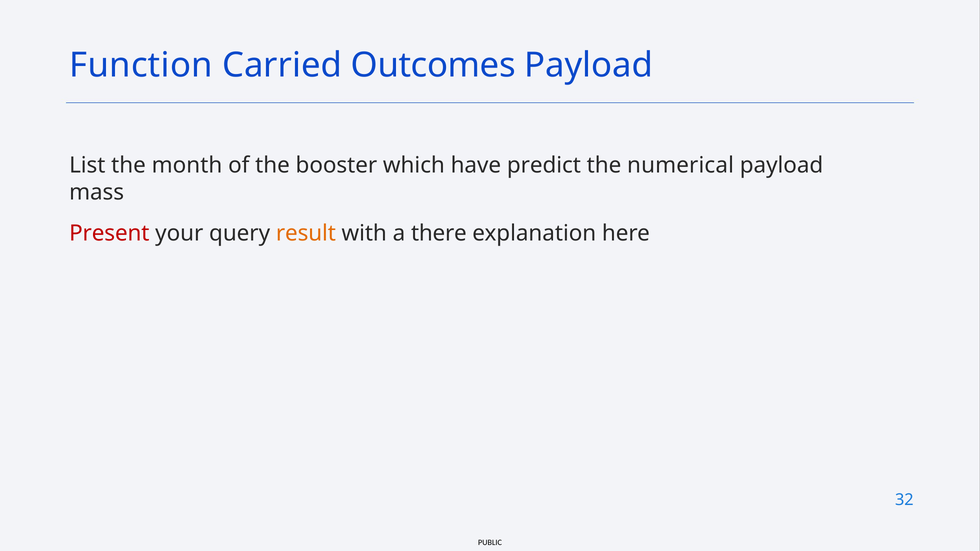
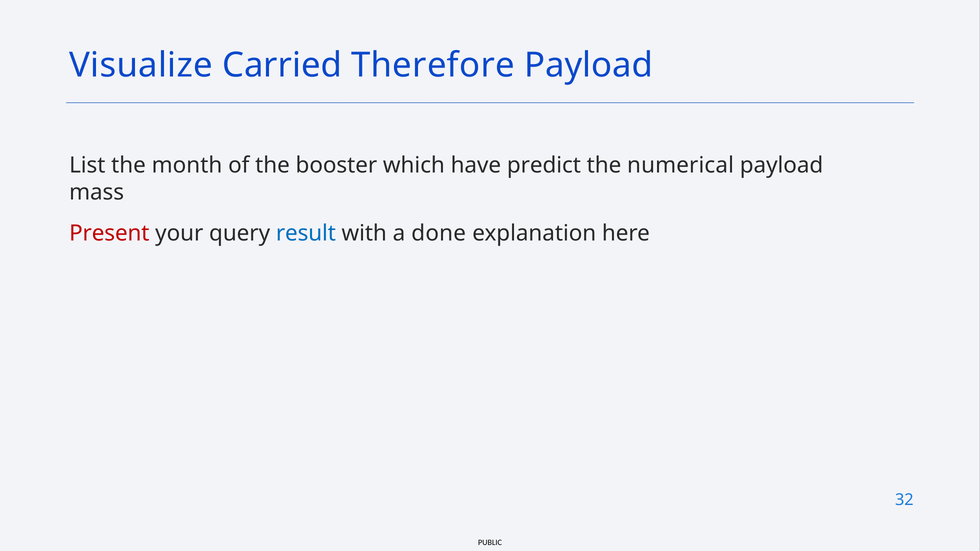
Function: Function -> Visualize (141, 65)
Outcomes: Outcomes -> Therefore (433, 65)
result colour: orange -> blue (306, 233)
there: there -> done (439, 233)
